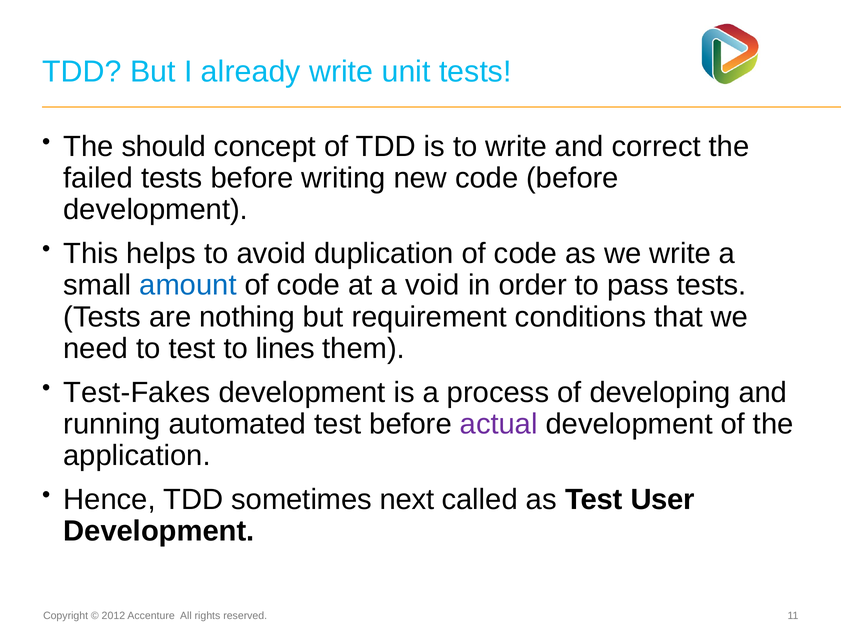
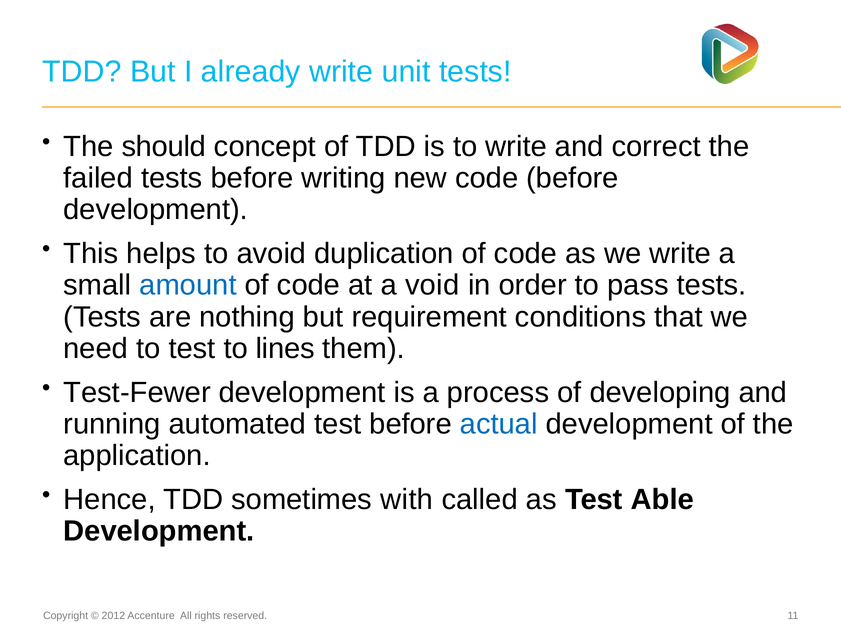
Test-Fakes: Test-Fakes -> Test-Fewer (137, 392)
actual colour: purple -> blue (499, 424)
next: next -> with (407, 500)
User: User -> Able (662, 500)
